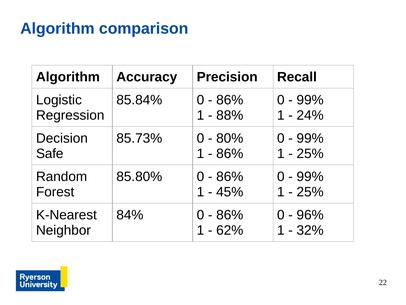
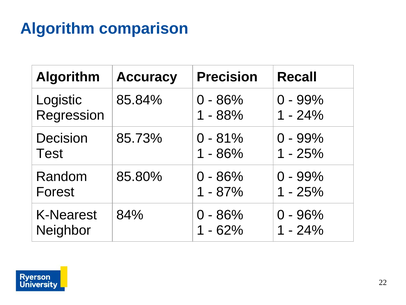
80%: 80% -> 81% (230, 138)
Safe: Safe -> Test (50, 153)
45%: 45% -> 87% (230, 192)
32%: 32% -> 24% (310, 230)
